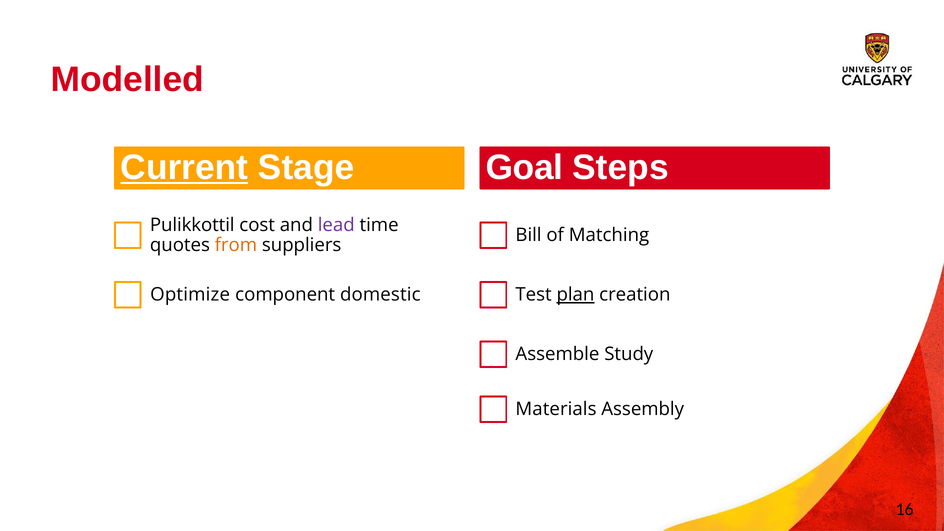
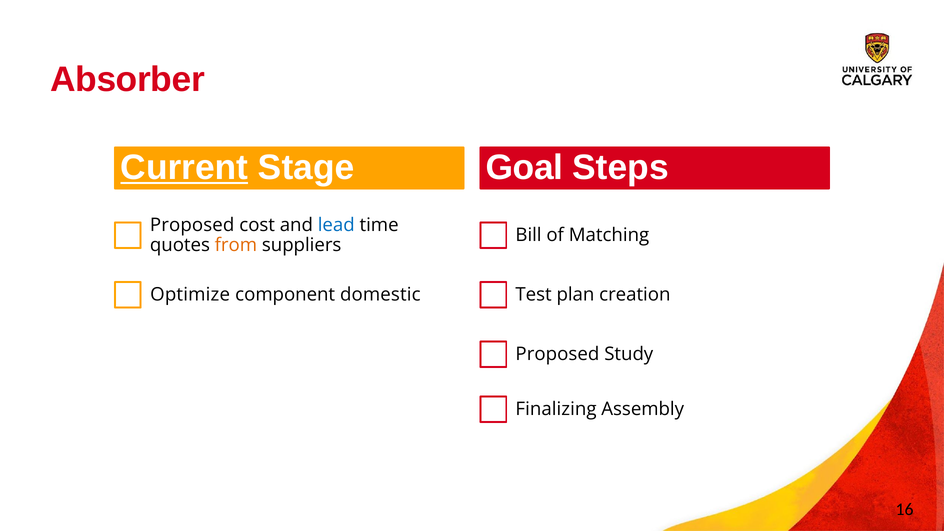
Modelled: Modelled -> Absorber (127, 79)
Pulikkottil: Pulikkottil -> Proposed (192, 225)
lead colour: purple -> blue (336, 225)
plan underline: present -> none (575, 295)
Assemble: Assemble -> Proposed (557, 354)
Materials: Materials -> Finalizing (556, 409)
